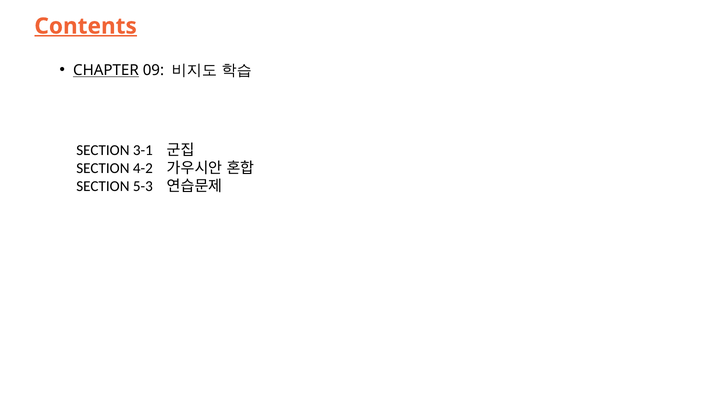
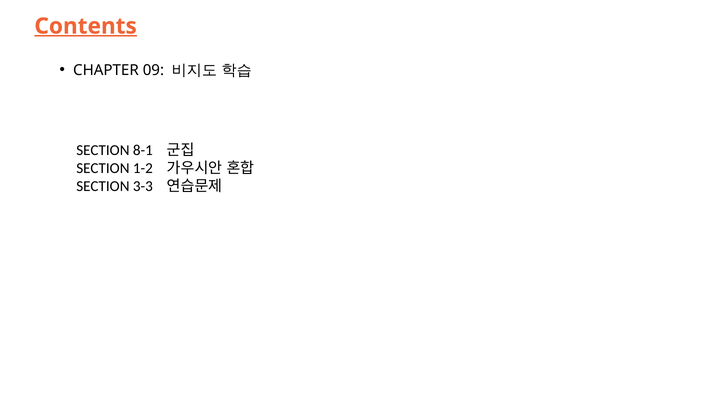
CHAPTER underline: present -> none (106, 70)
3-1: 3-1 -> 8-1 (143, 150)
4-2: 4-2 -> 1-2 (143, 168)
5-3: 5-3 -> 3-3 (143, 187)
